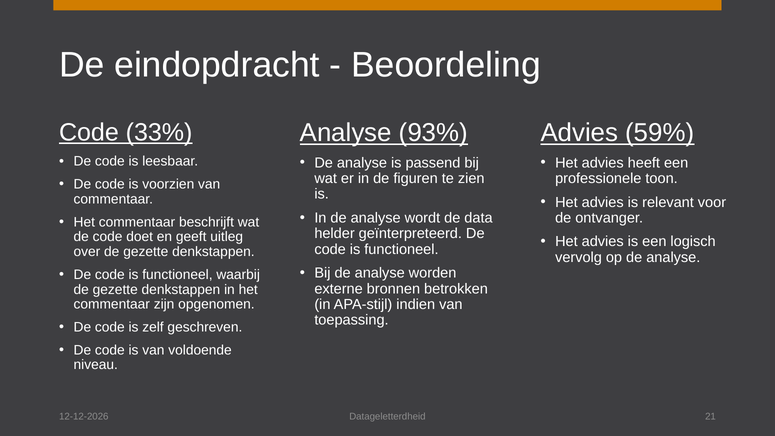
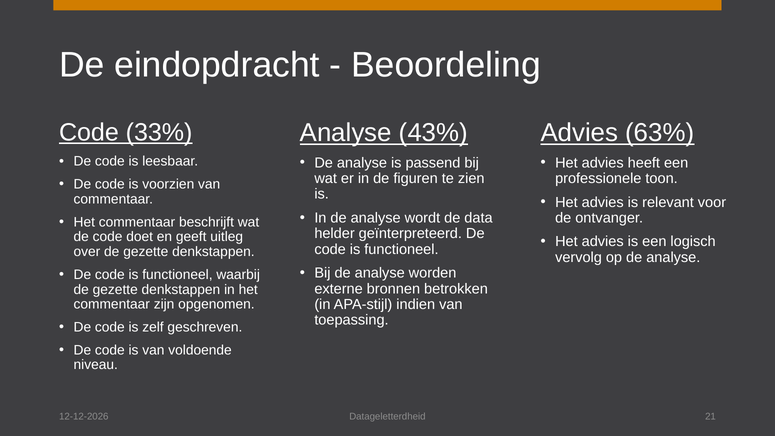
93%: 93% -> 43% (433, 133)
59%: 59% -> 63% (660, 133)
